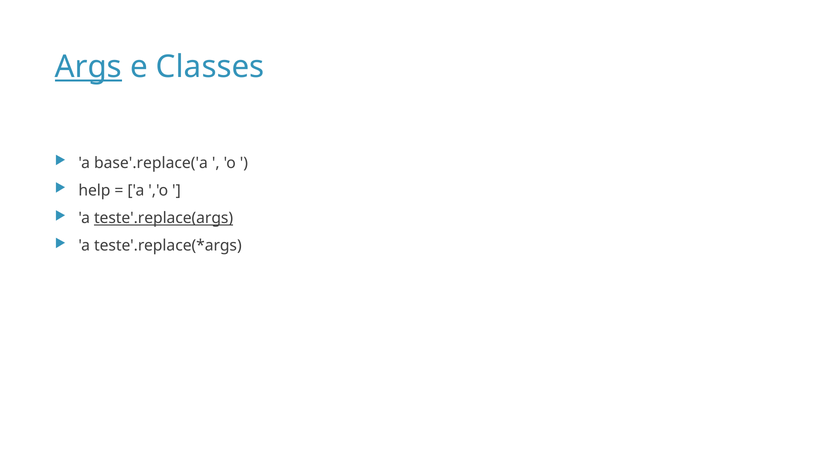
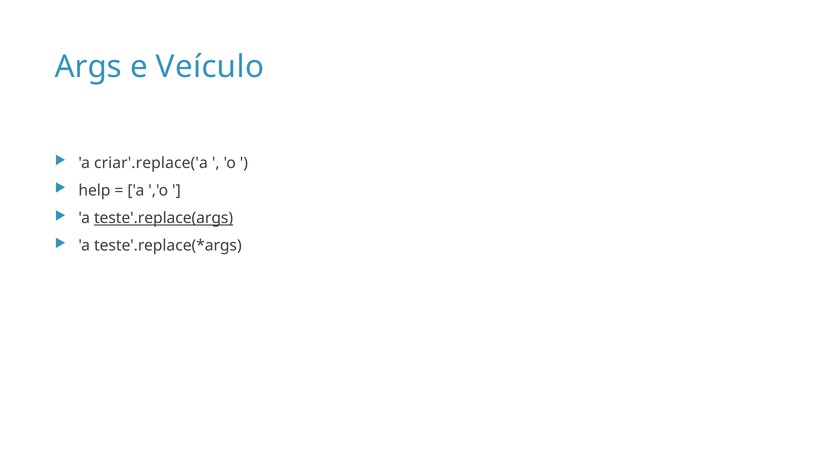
Args underline: present -> none (88, 67)
Classes: Classes -> Veículo (210, 67)
base'.replace('a: base'.replace('a -> criar'.replace('a (151, 163)
